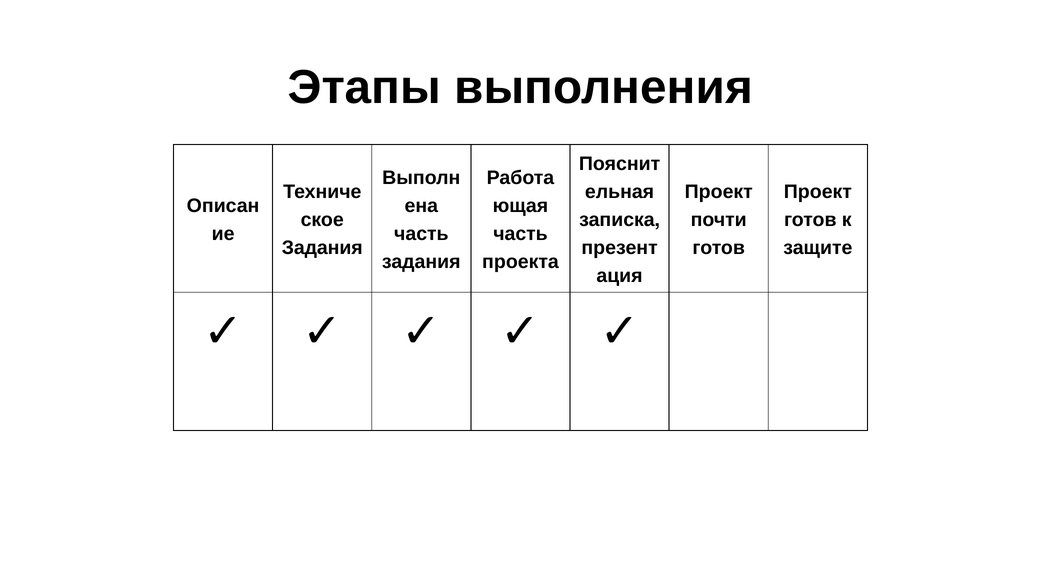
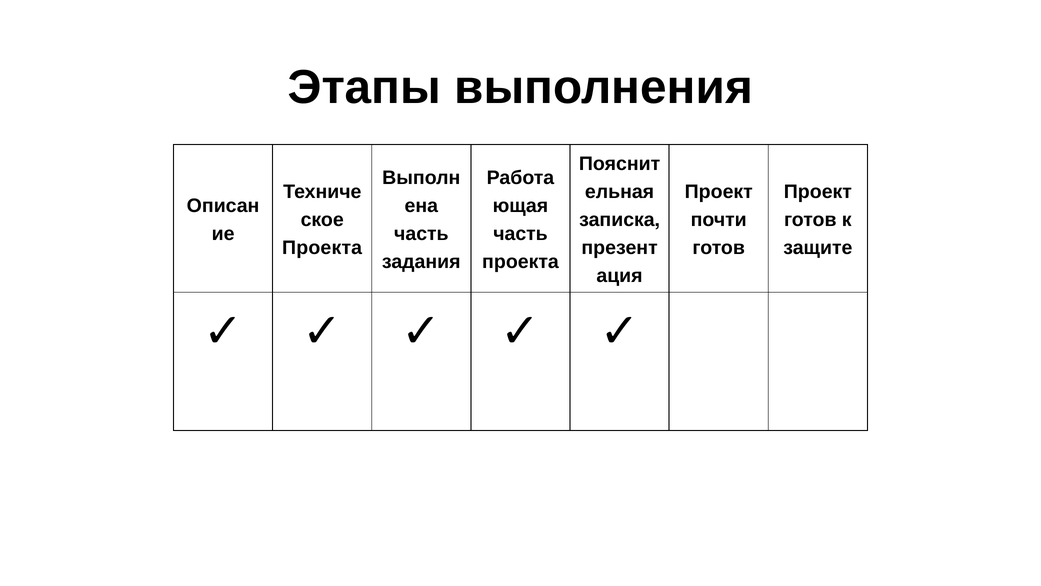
Задания: Задания -> Проекта (322, 248)
